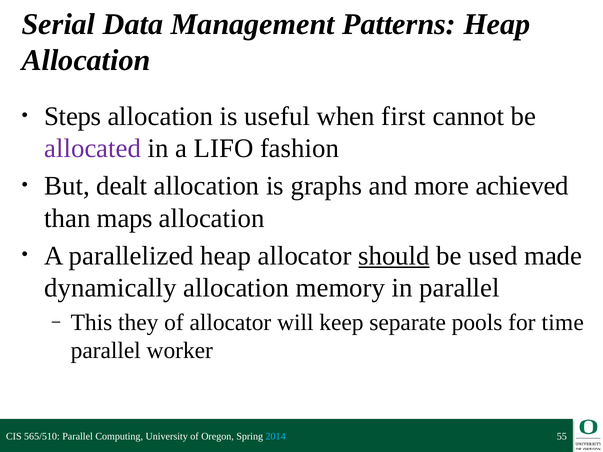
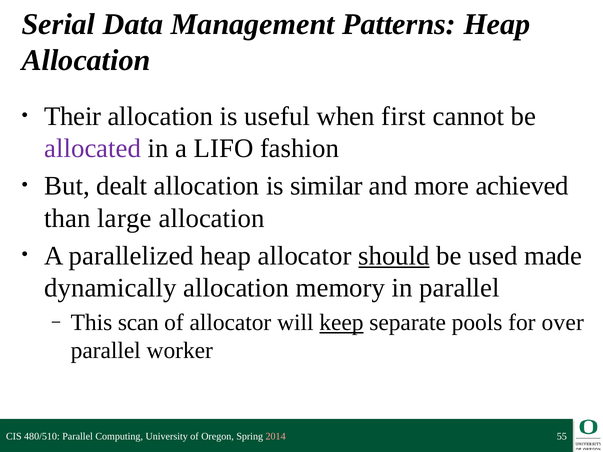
Steps: Steps -> Their (73, 116)
graphs: graphs -> similar (326, 186)
maps: maps -> large (125, 218)
they: they -> scan (138, 323)
keep underline: none -> present (341, 323)
time: time -> over (563, 323)
565/510: 565/510 -> 480/510 (42, 437)
2014 colour: light blue -> pink (276, 437)
